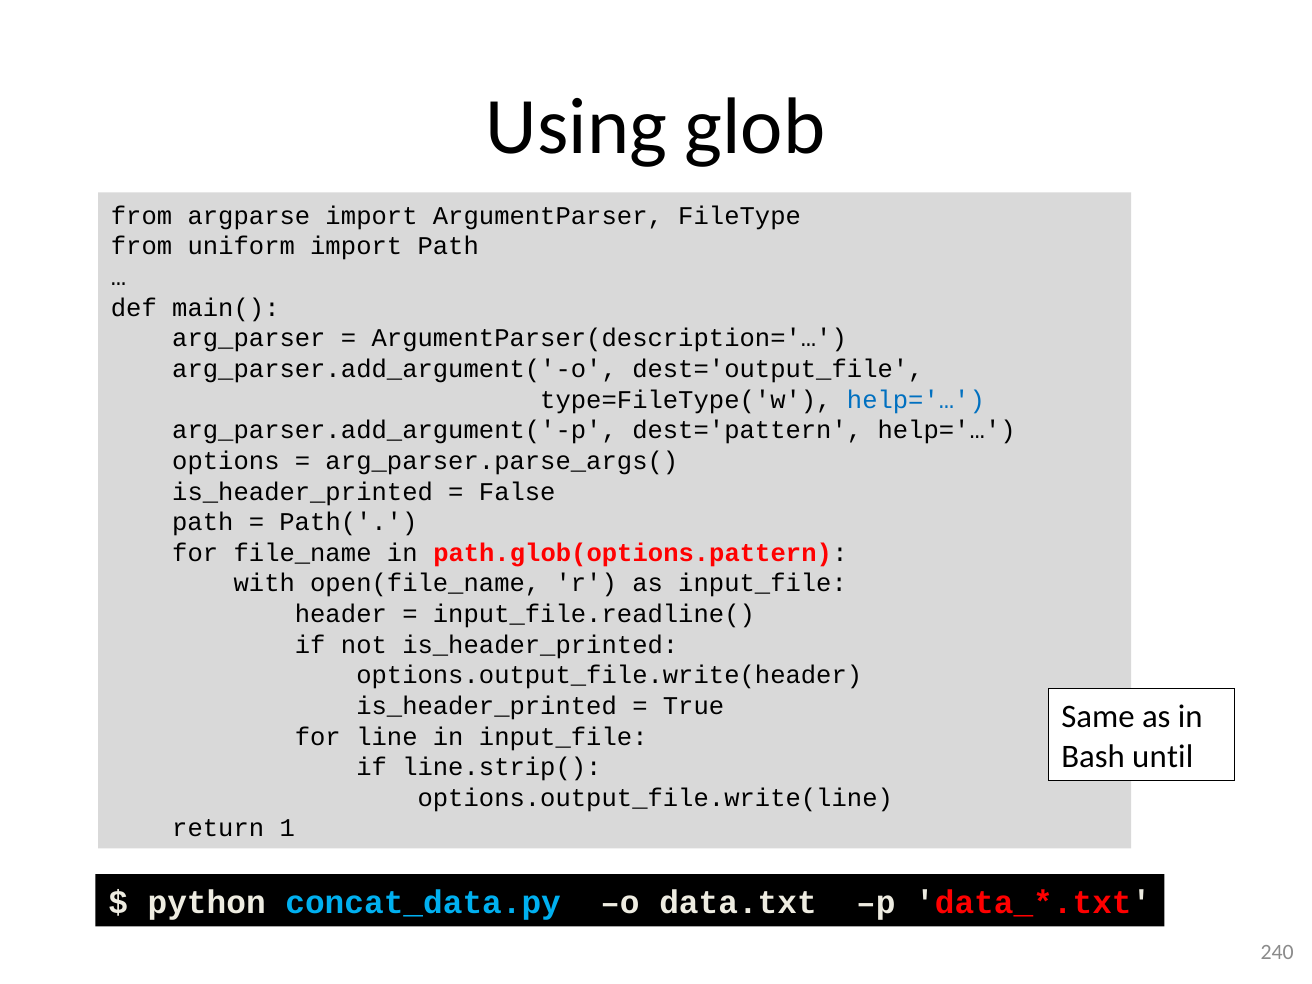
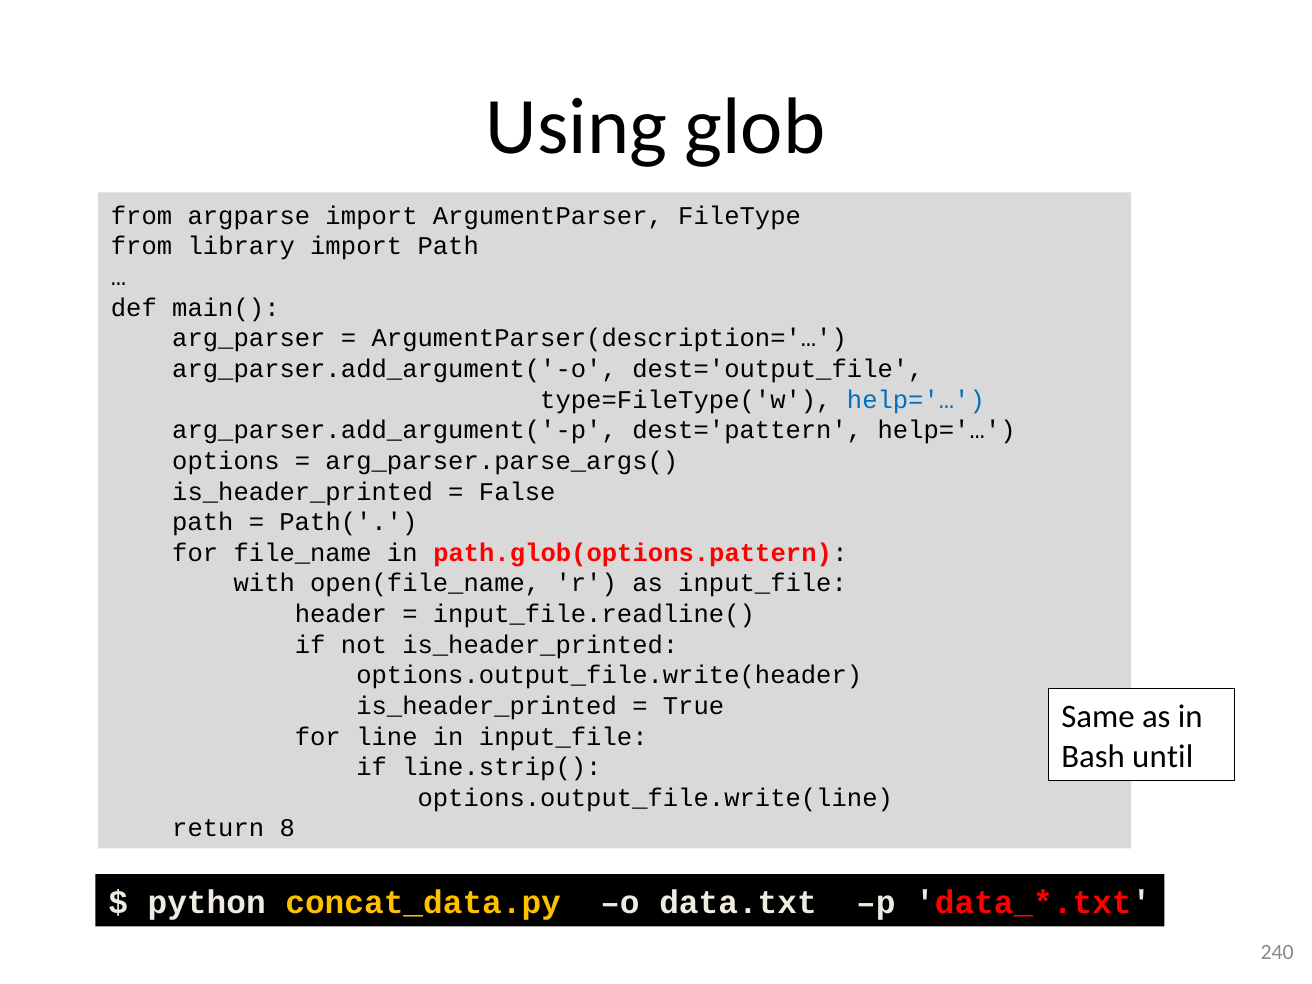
uniform: uniform -> library (241, 247)
1: 1 -> 8 (287, 829)
concat_data.py colour: light blue -> yellow (423, 903)
